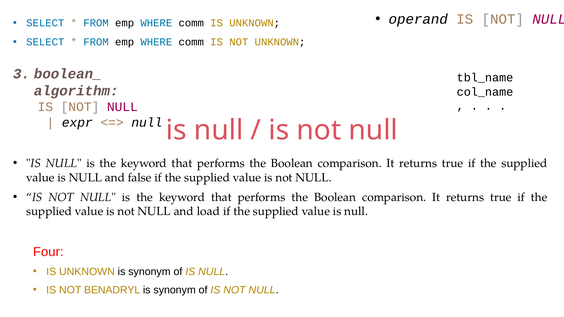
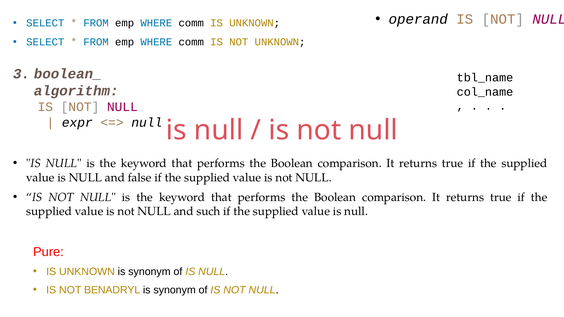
load: load -> such (208, 211)
Four: Four -> Pure (48, 252)
